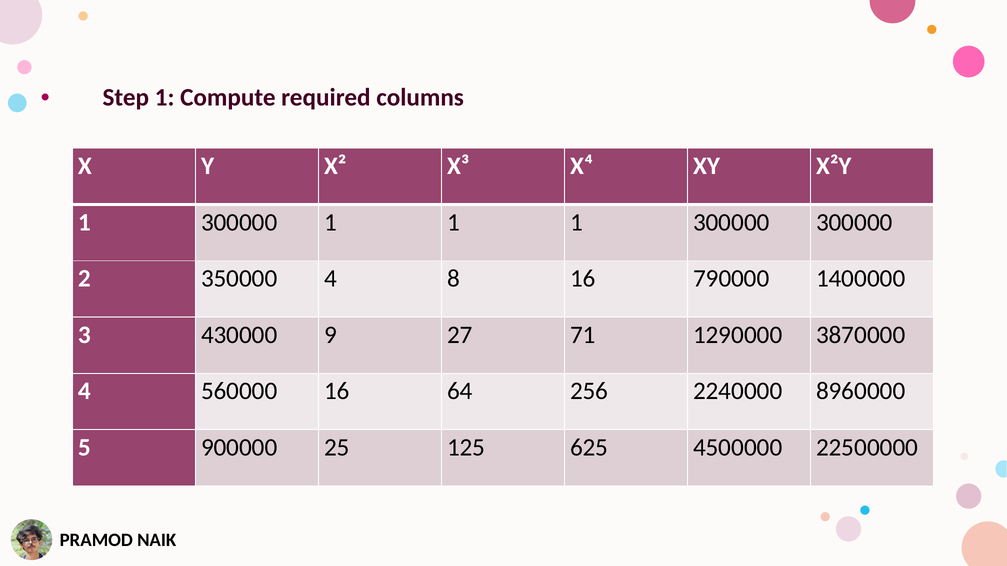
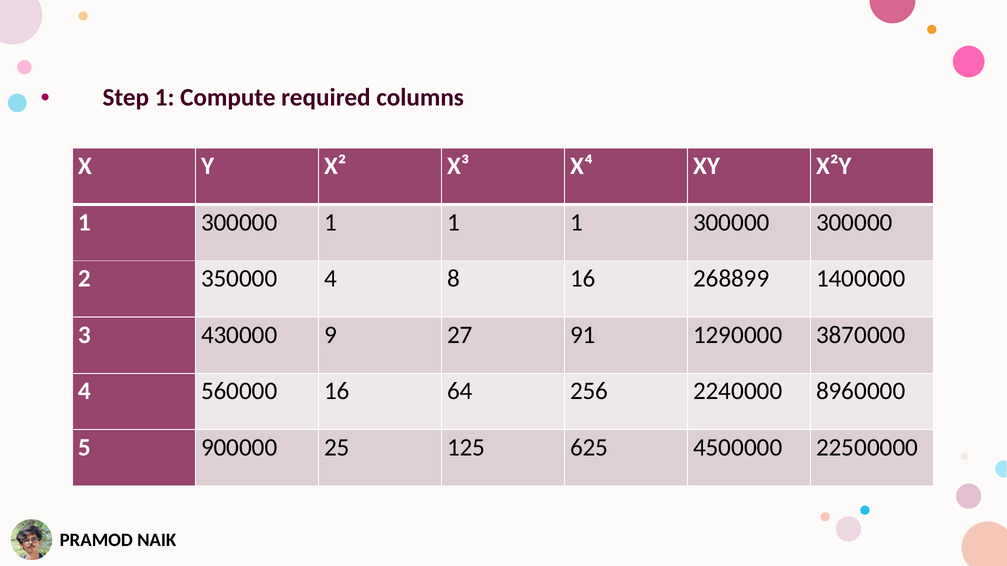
790000: 790000 -> 268899 (731, 279)
71: 71 -> 91 (583, 335)
